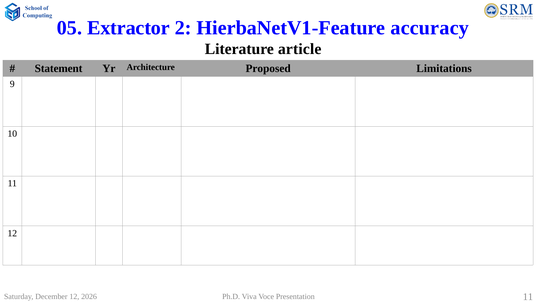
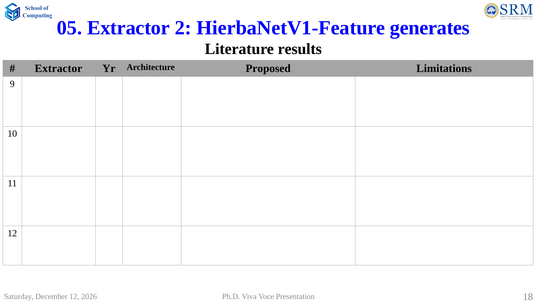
accuracy: accuracy -> generates (430, 28)
article: article -> results (300, 49)
Statement: Statement -> Extractor (58, 68)
Presentation 11: 11 -> 18 (528, 297)
